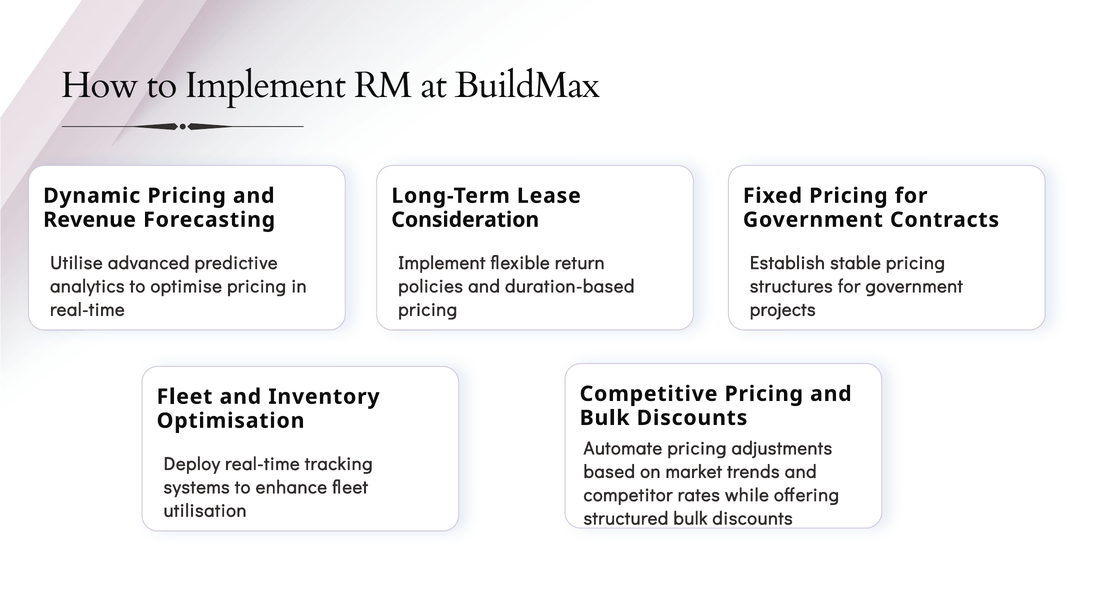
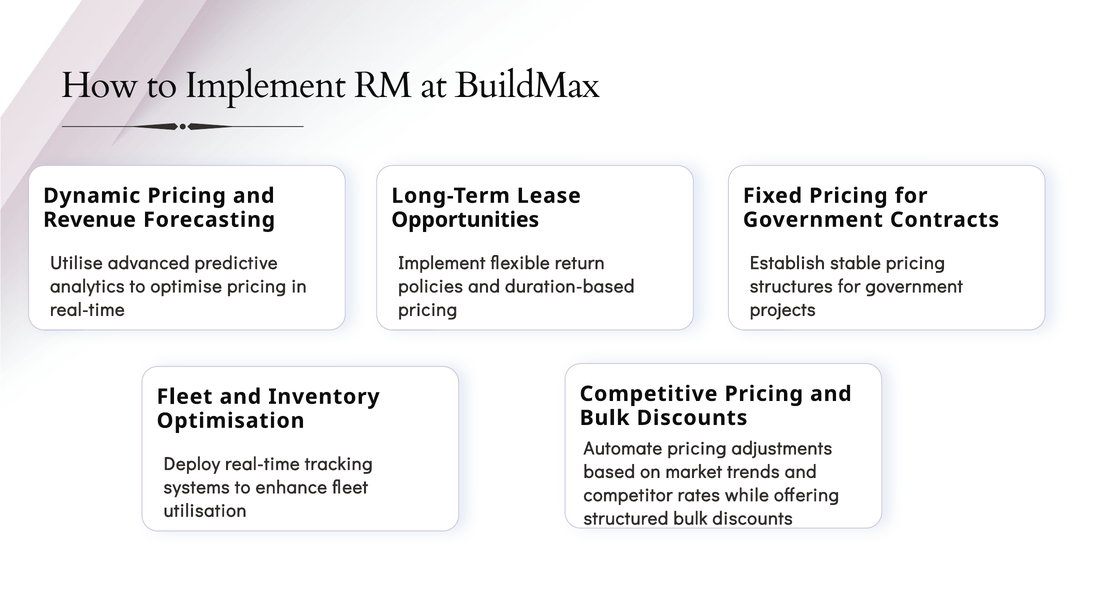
Consideration: Consideration -> Opportunities (465, 220)
